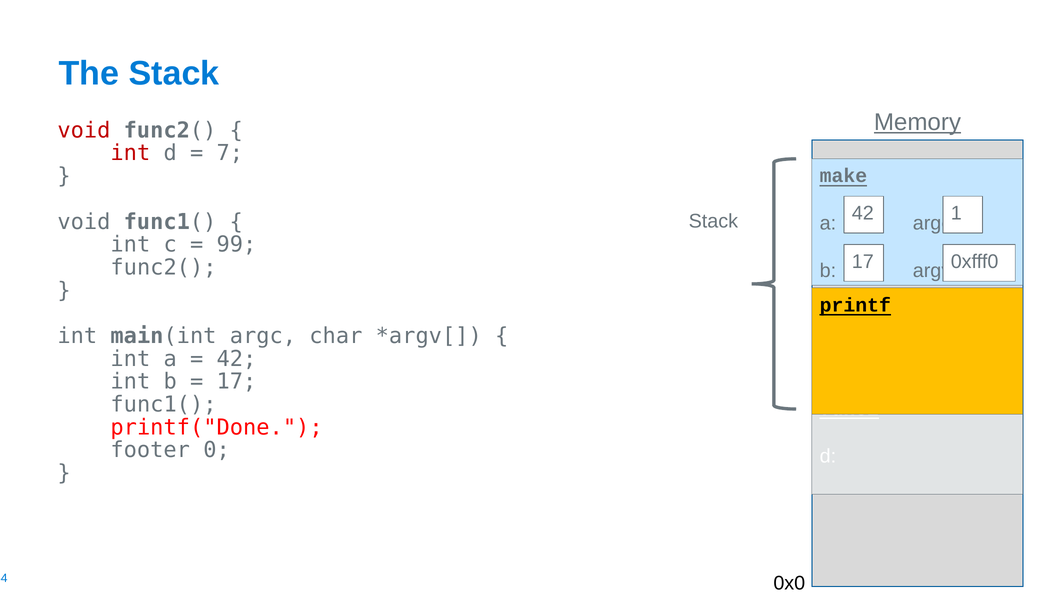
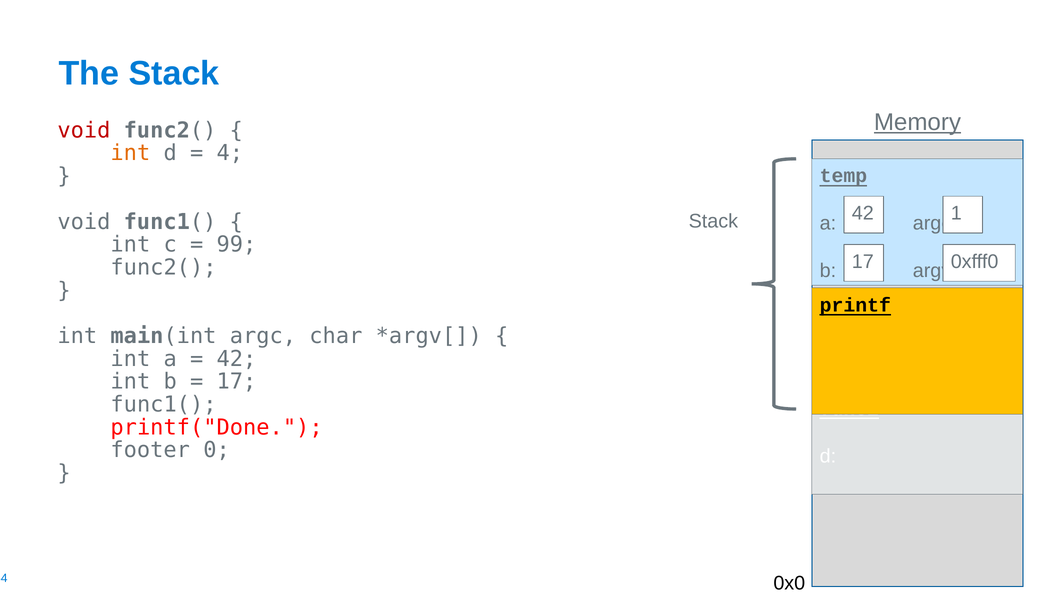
int colour: red -> orange (130, 153)
7: 7 -> 4 (230, 153)
make: make -> temp (843, 176)
